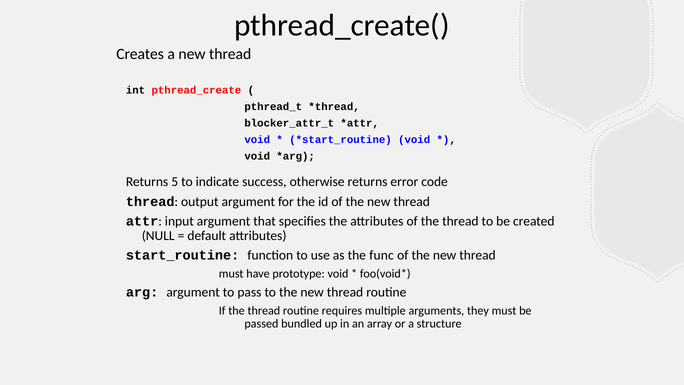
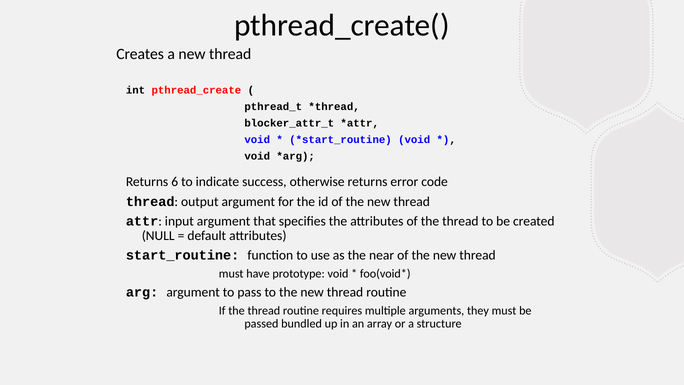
5: 5 -> 6 (175, 182)
func: func -> near (382, 255)
